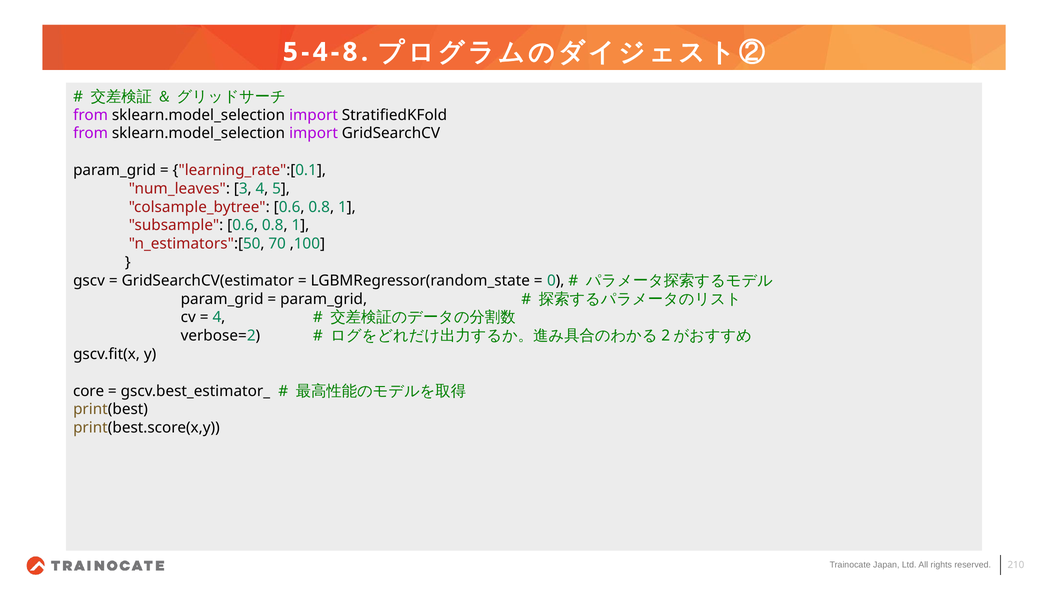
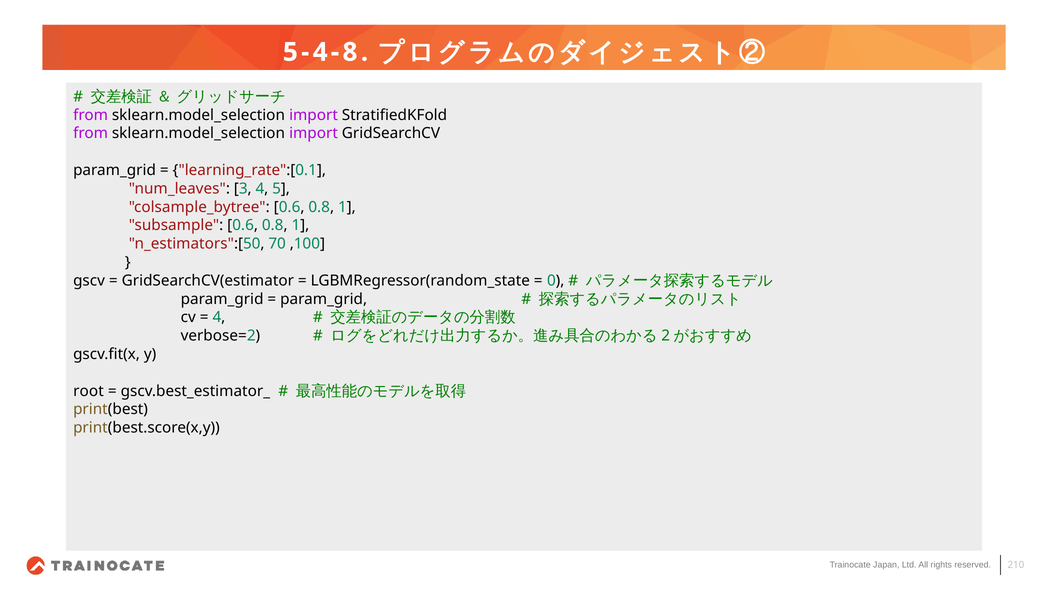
core: core -> root (88, 391)
